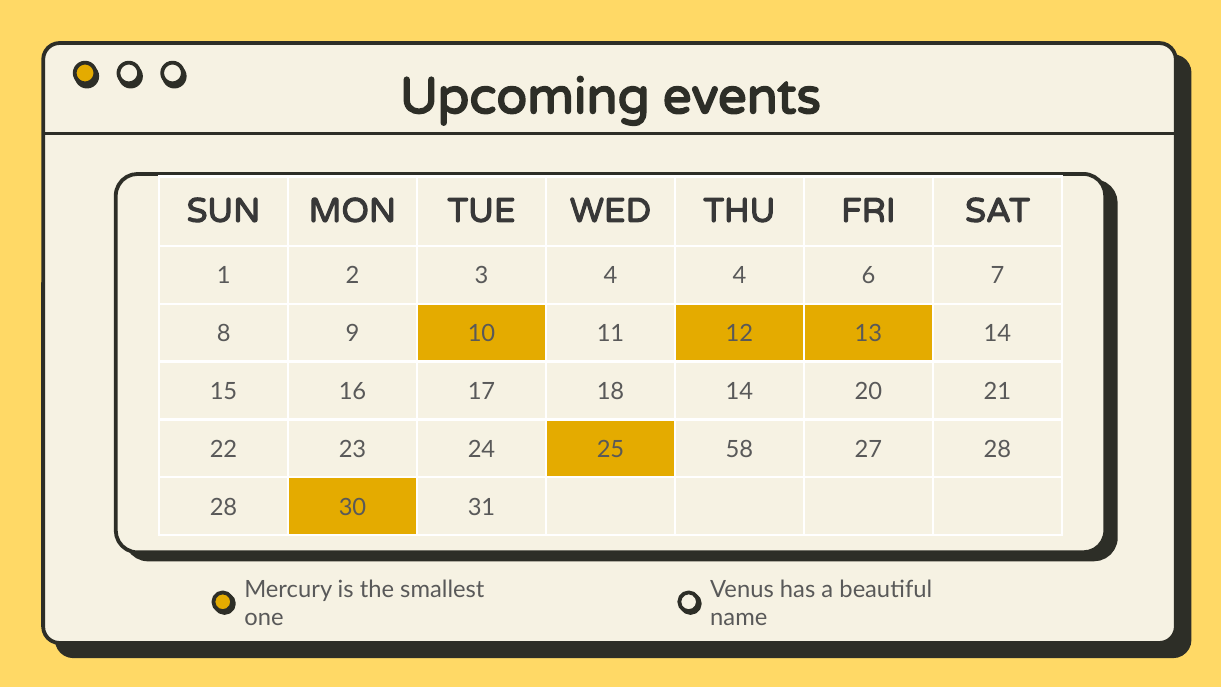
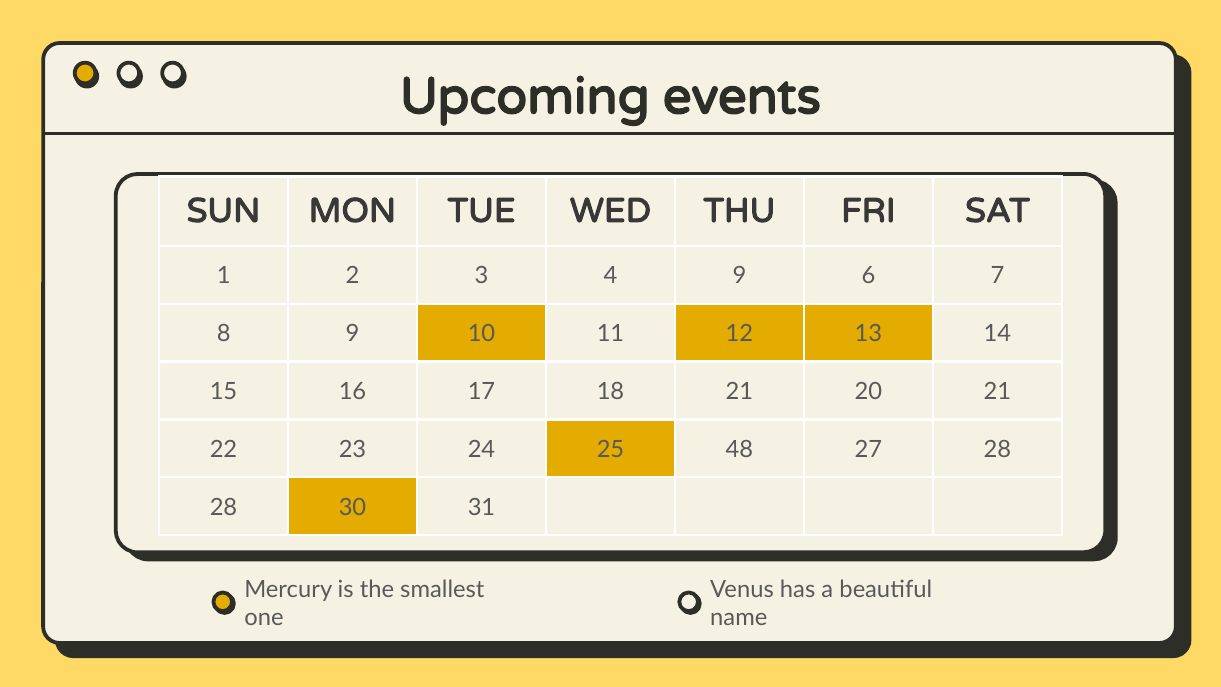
4 4: 4 -> 9 (740, 276)
18 14: 14 -> 21 (739, 392)
58: 58 -> 48 (739, 450)
